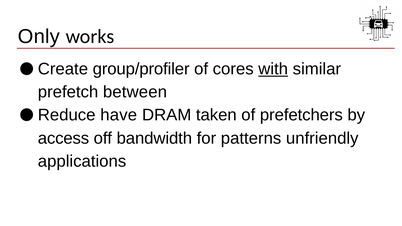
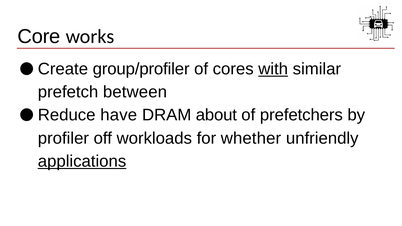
Only: Only -> Core (39, 37)
taken: taken -> about (216, 115)
access: access -> profiler (63, 138)
bandwidth: bandwidth -> workloads (154, 138)
patterns: patterns -> whether (251, 138)
applications underline: none -> present (82, 161)
